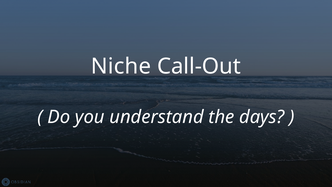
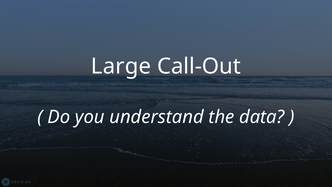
Niche: Niche -> Large (121, 66)
days: days -> data (262, 117)
